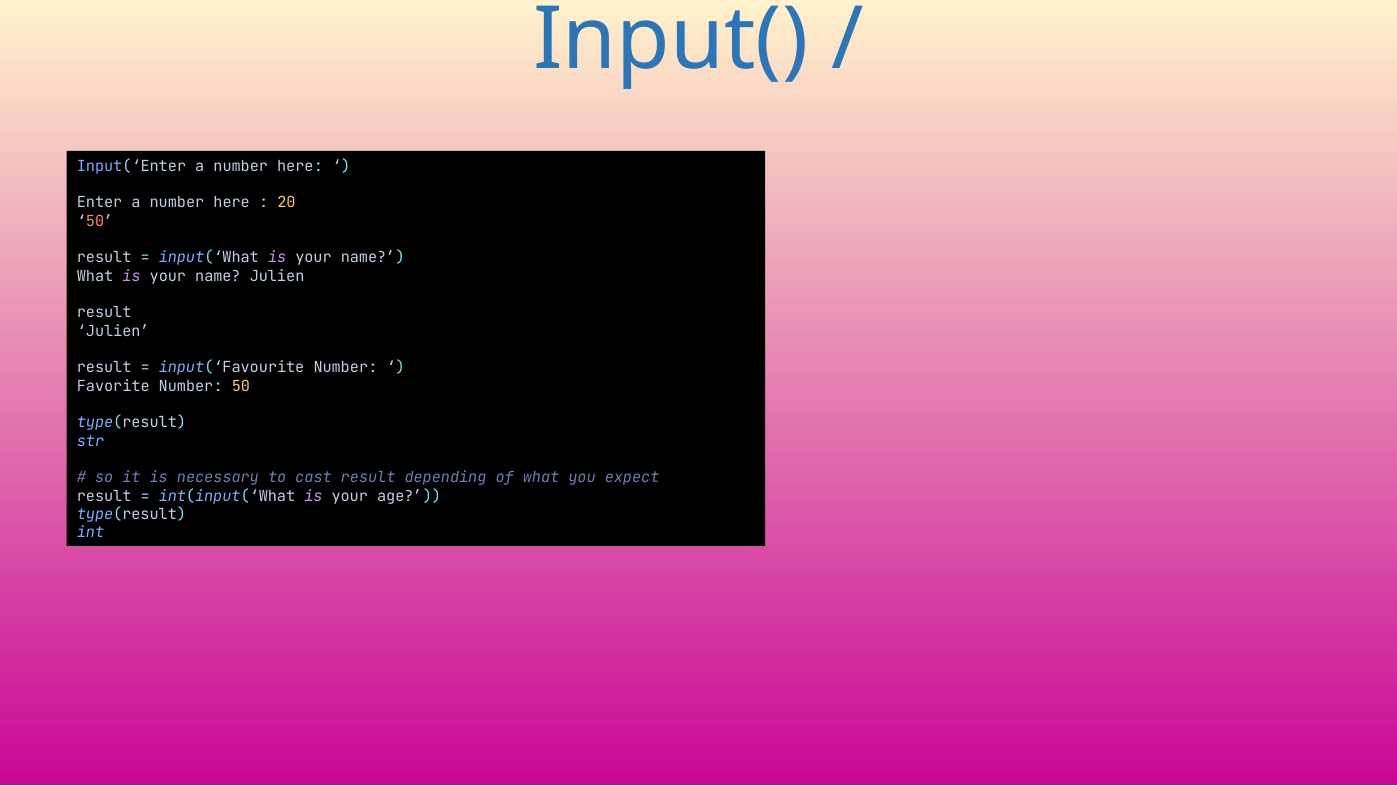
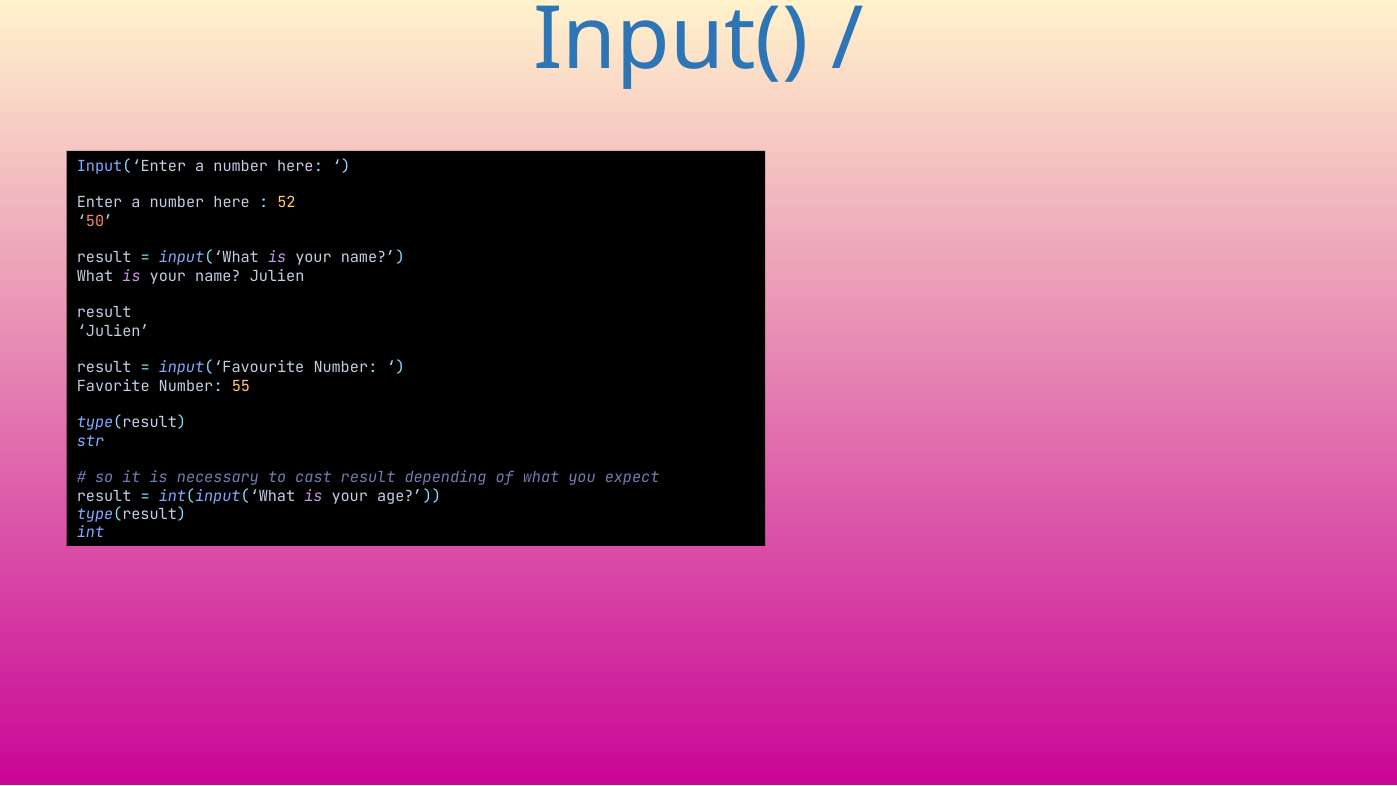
20: 20 -> 52 (286, 203)
Number 50: 50 -> 55 (241, 386)
